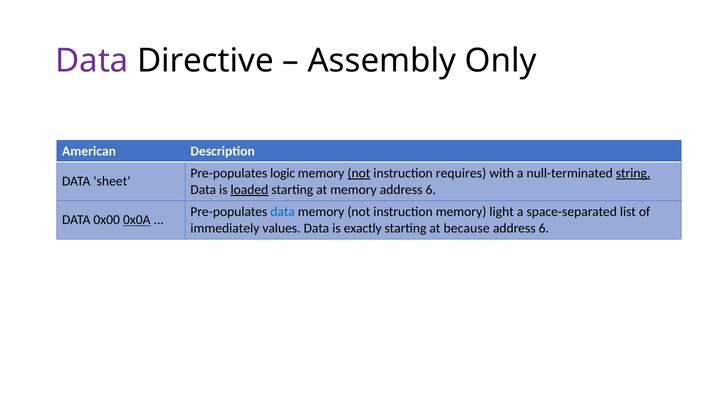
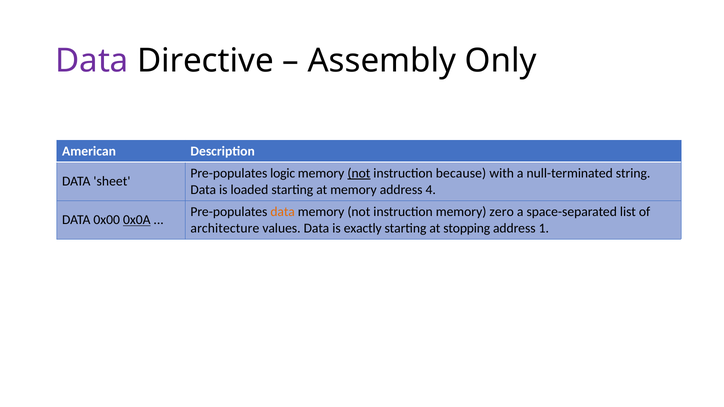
requires: requires -> because (461, 173)
string underline: present -> none (633, 173)
loaded underline: present -> none (249, 190)
memory address 6: 6 -> 4 (431, 190)
data colour: blue -> orange (283, 212)
light: light -> zero (502, 212)
immediately: immediately -> architecture (225, 228)
because: because -> stopping (467, 228)
6: 6 -> 1 (544, 228)
